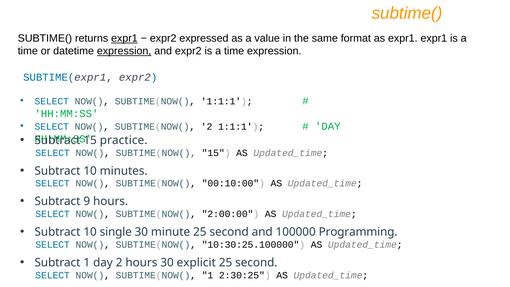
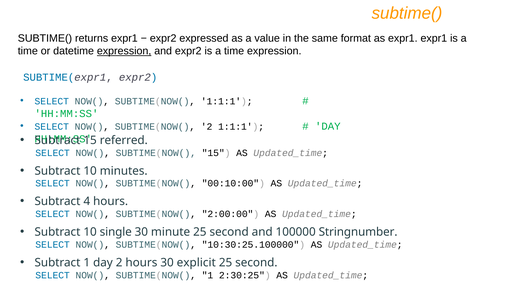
expr1 underline: present -> none (124, 38)
practice: practice -> referred (124, 140)
9: 9 -> 4 (87, 201)
Programming: Programming -> Stringnumber (358, 232)
